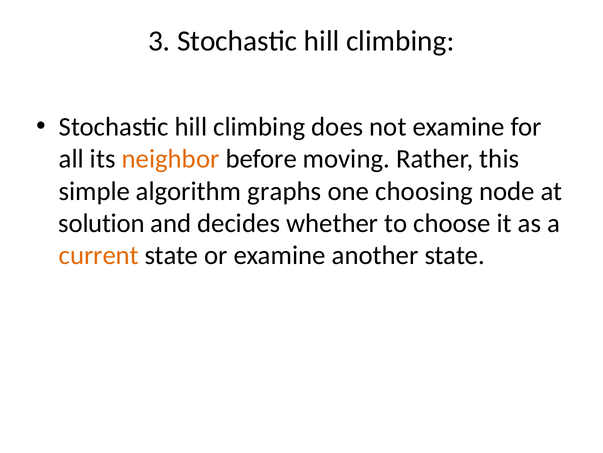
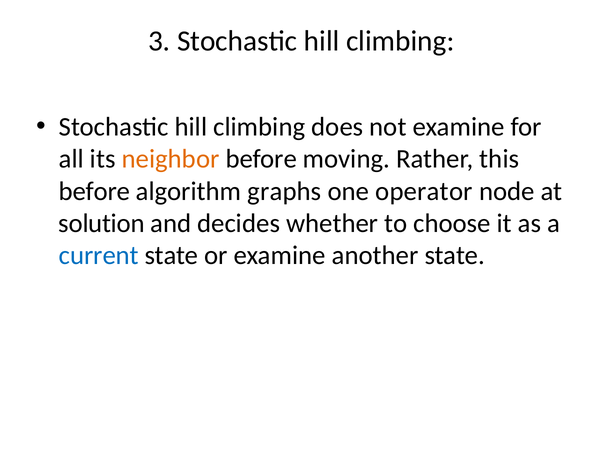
simple: simple -> before (94, 191)
choosing: choosing -> operator (424, 191)
current colour: orange -> blue (99, 255)
